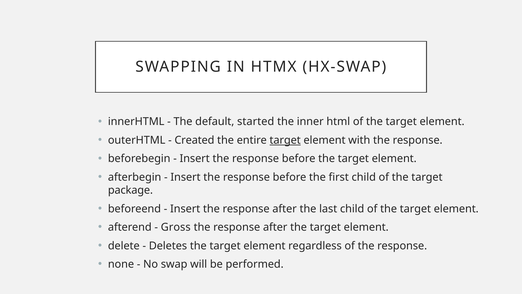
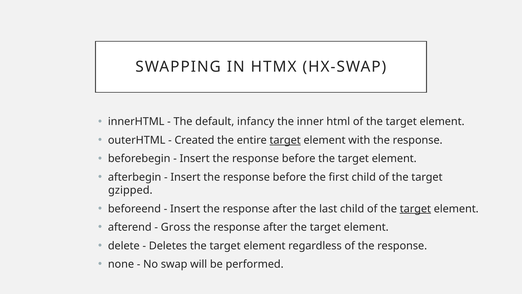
started: started -> infancy (256, 122)
package: package -> gzipped (130, 190)
target underline: none -> present (415, 209)
